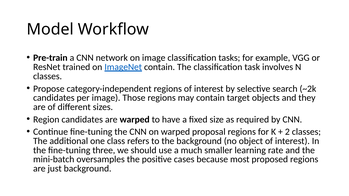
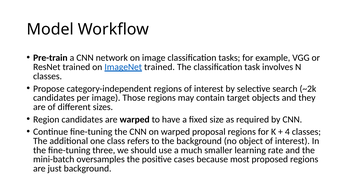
ImageNet contain: contain -> trained (159, 67)
2: 2 -> 4 (287, 132)
